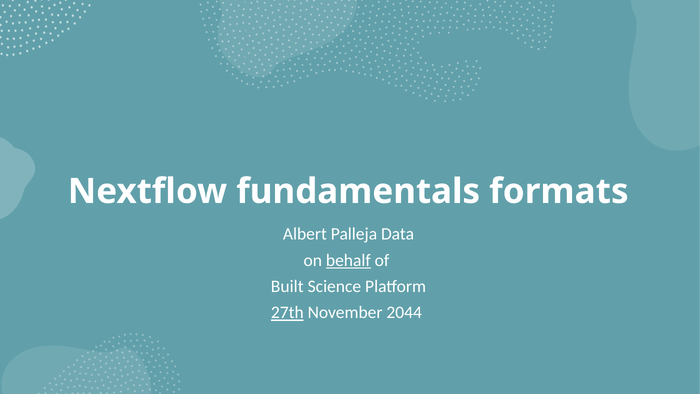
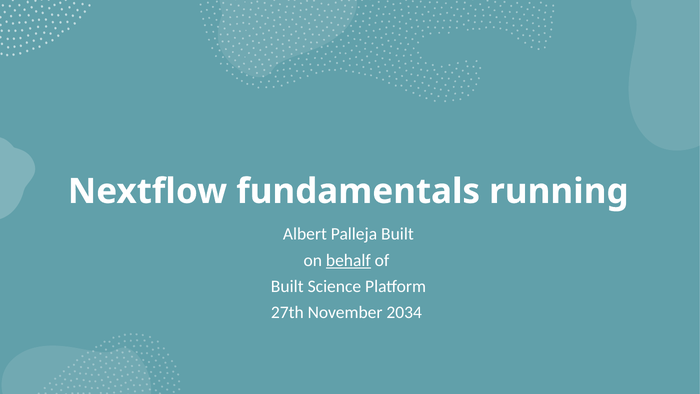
formats: formats -> running (559, 191)
Palleja Data: Data -> Built (397, 234)
27th underline: present -> none (287, 313)
2044: 2044 -> 2034 (404, 313)
